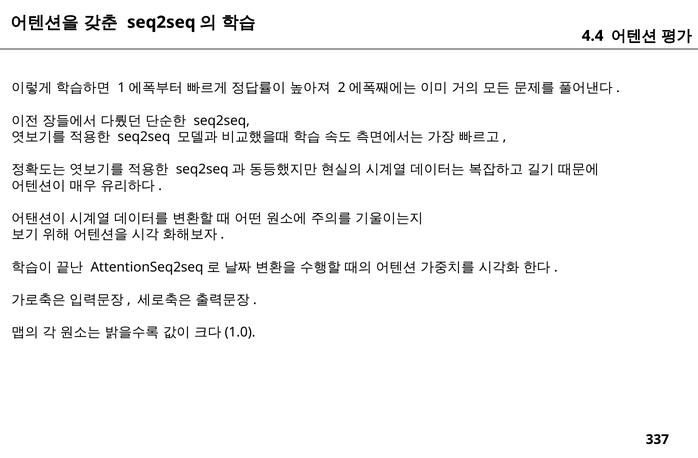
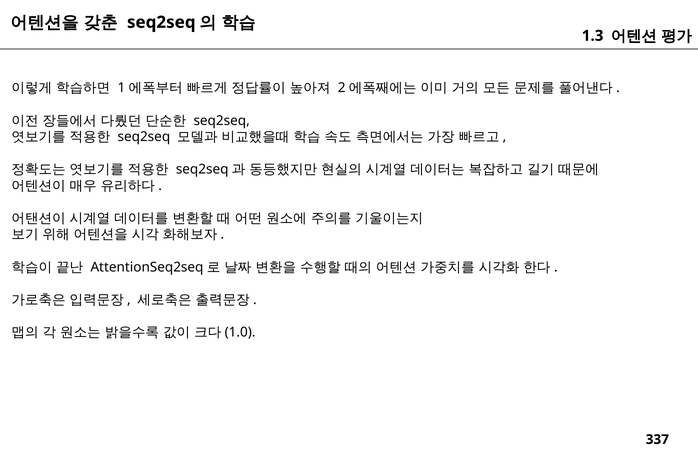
4.4: 4.4 -> 1.3 (593, 36)
